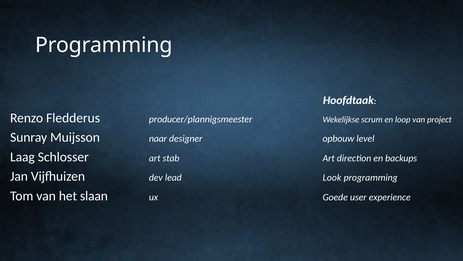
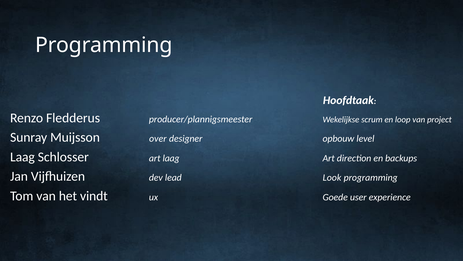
naar: naar -> over (158, 139)
art stab: stab -> laag (171, 158)
slaan: slaan -> vindt (94, 195)
